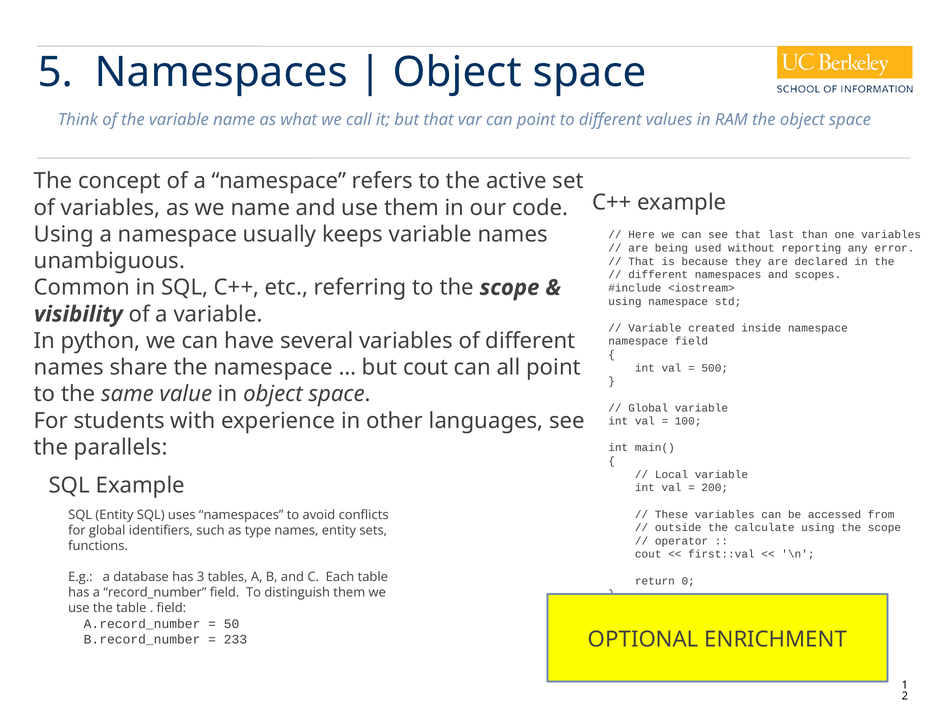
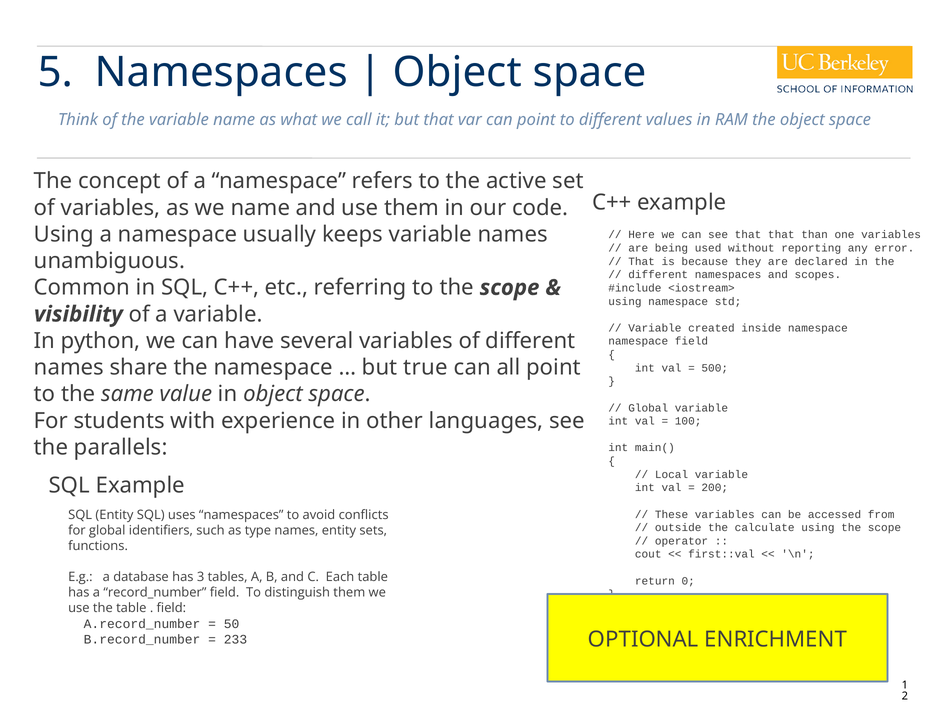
that last: last -> that (781, 235)
but cout: cout -> true (426, 368)
